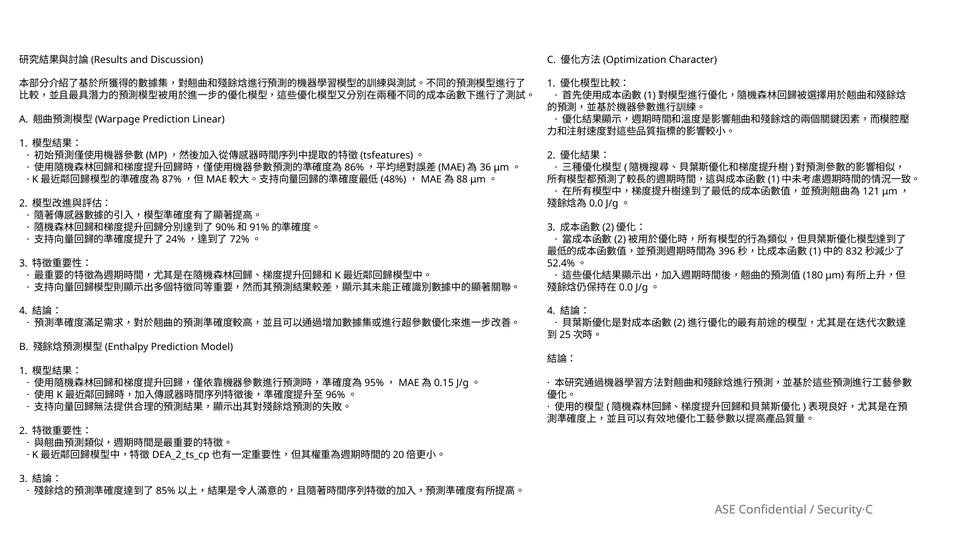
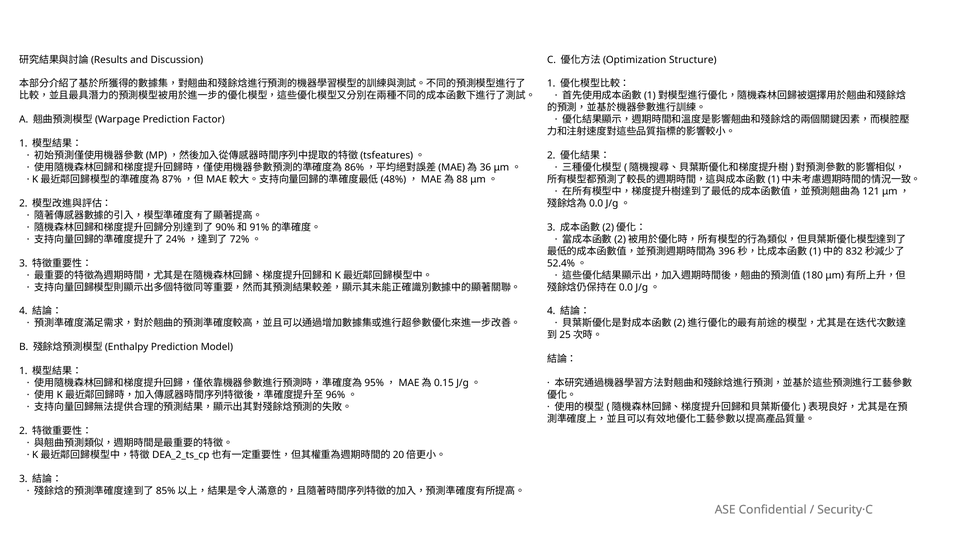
Character: Character -> Structure (693, 60)
Linear: Linear -> Factor (209, 120)
